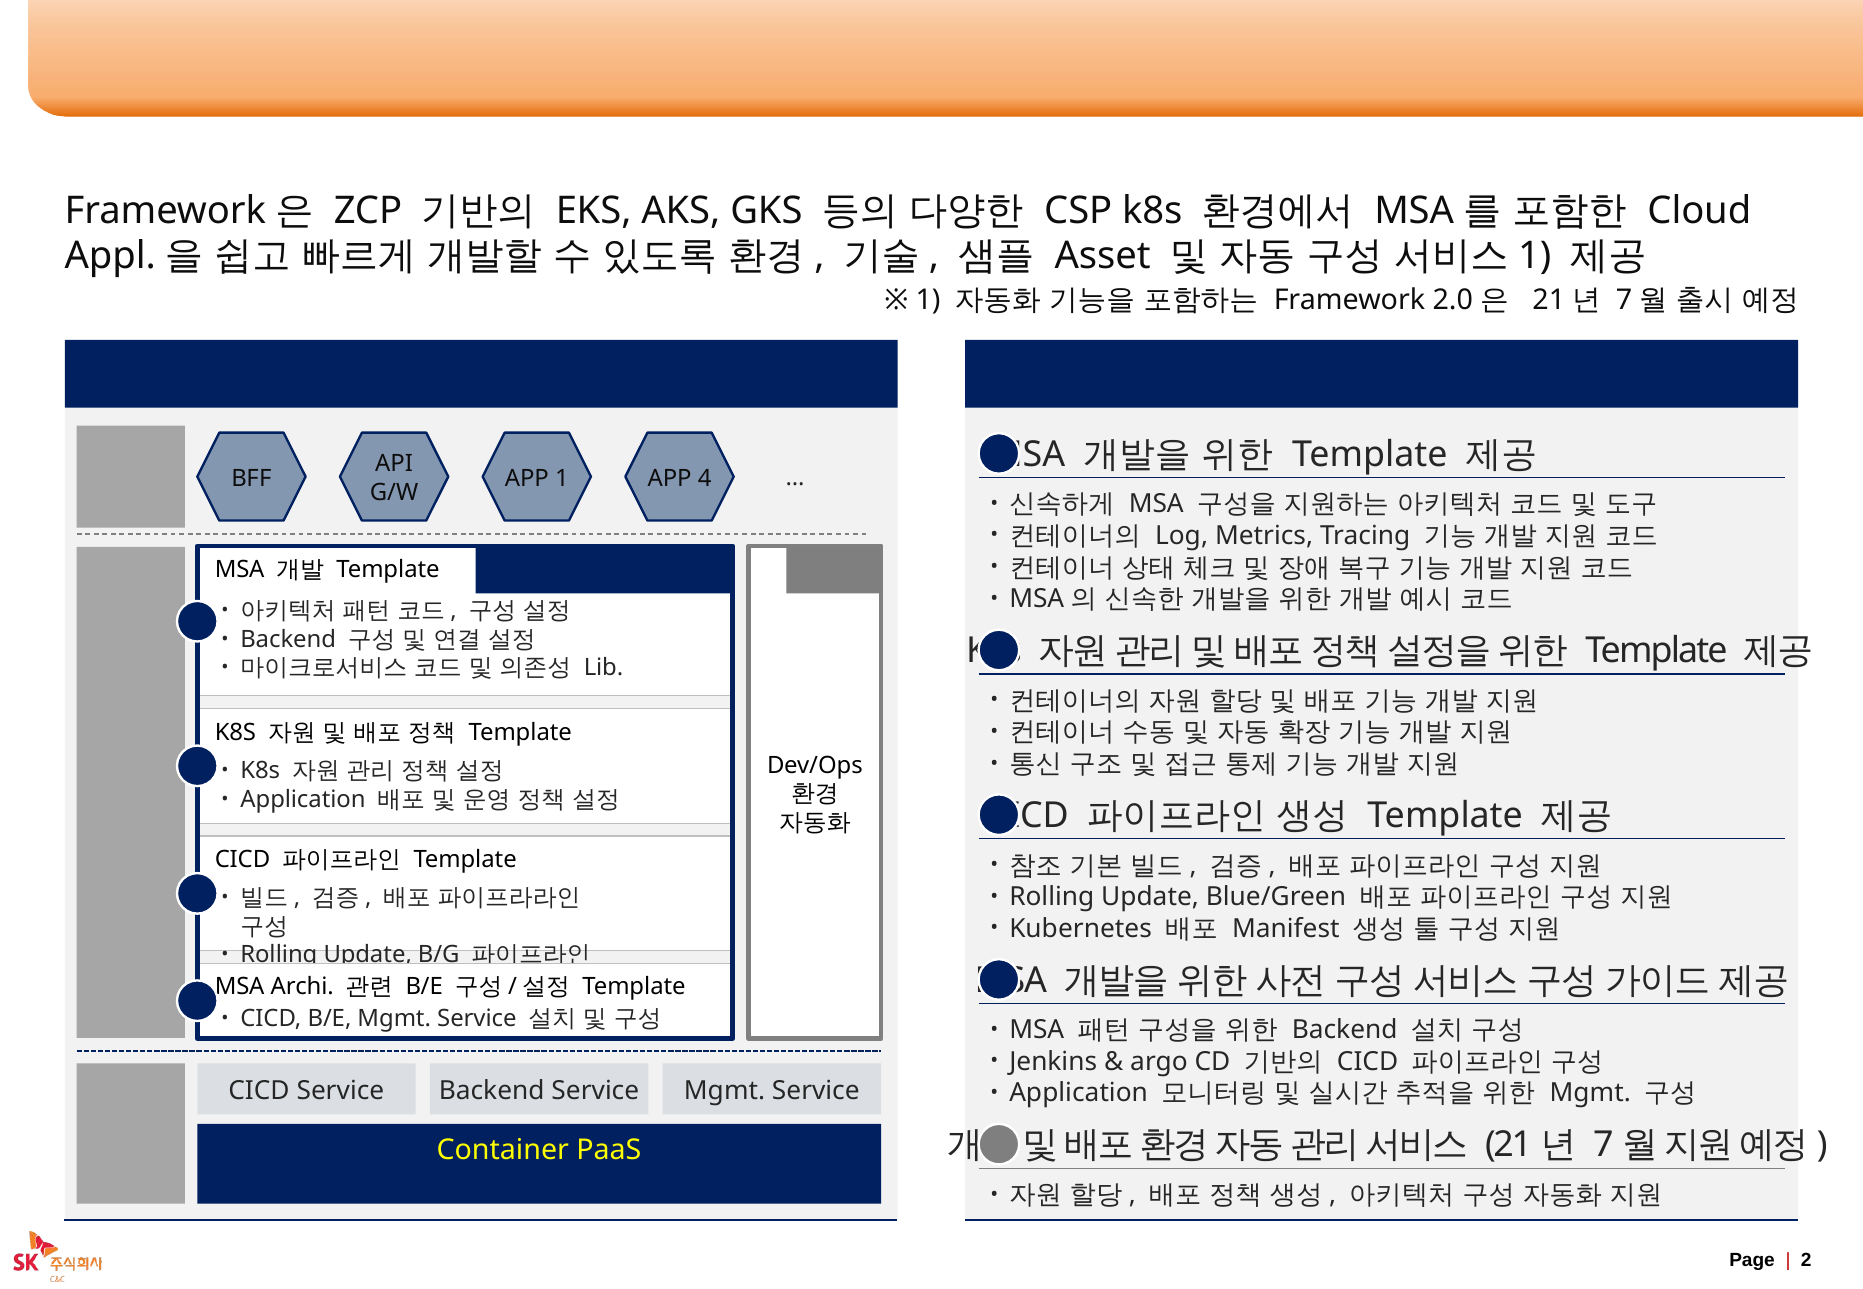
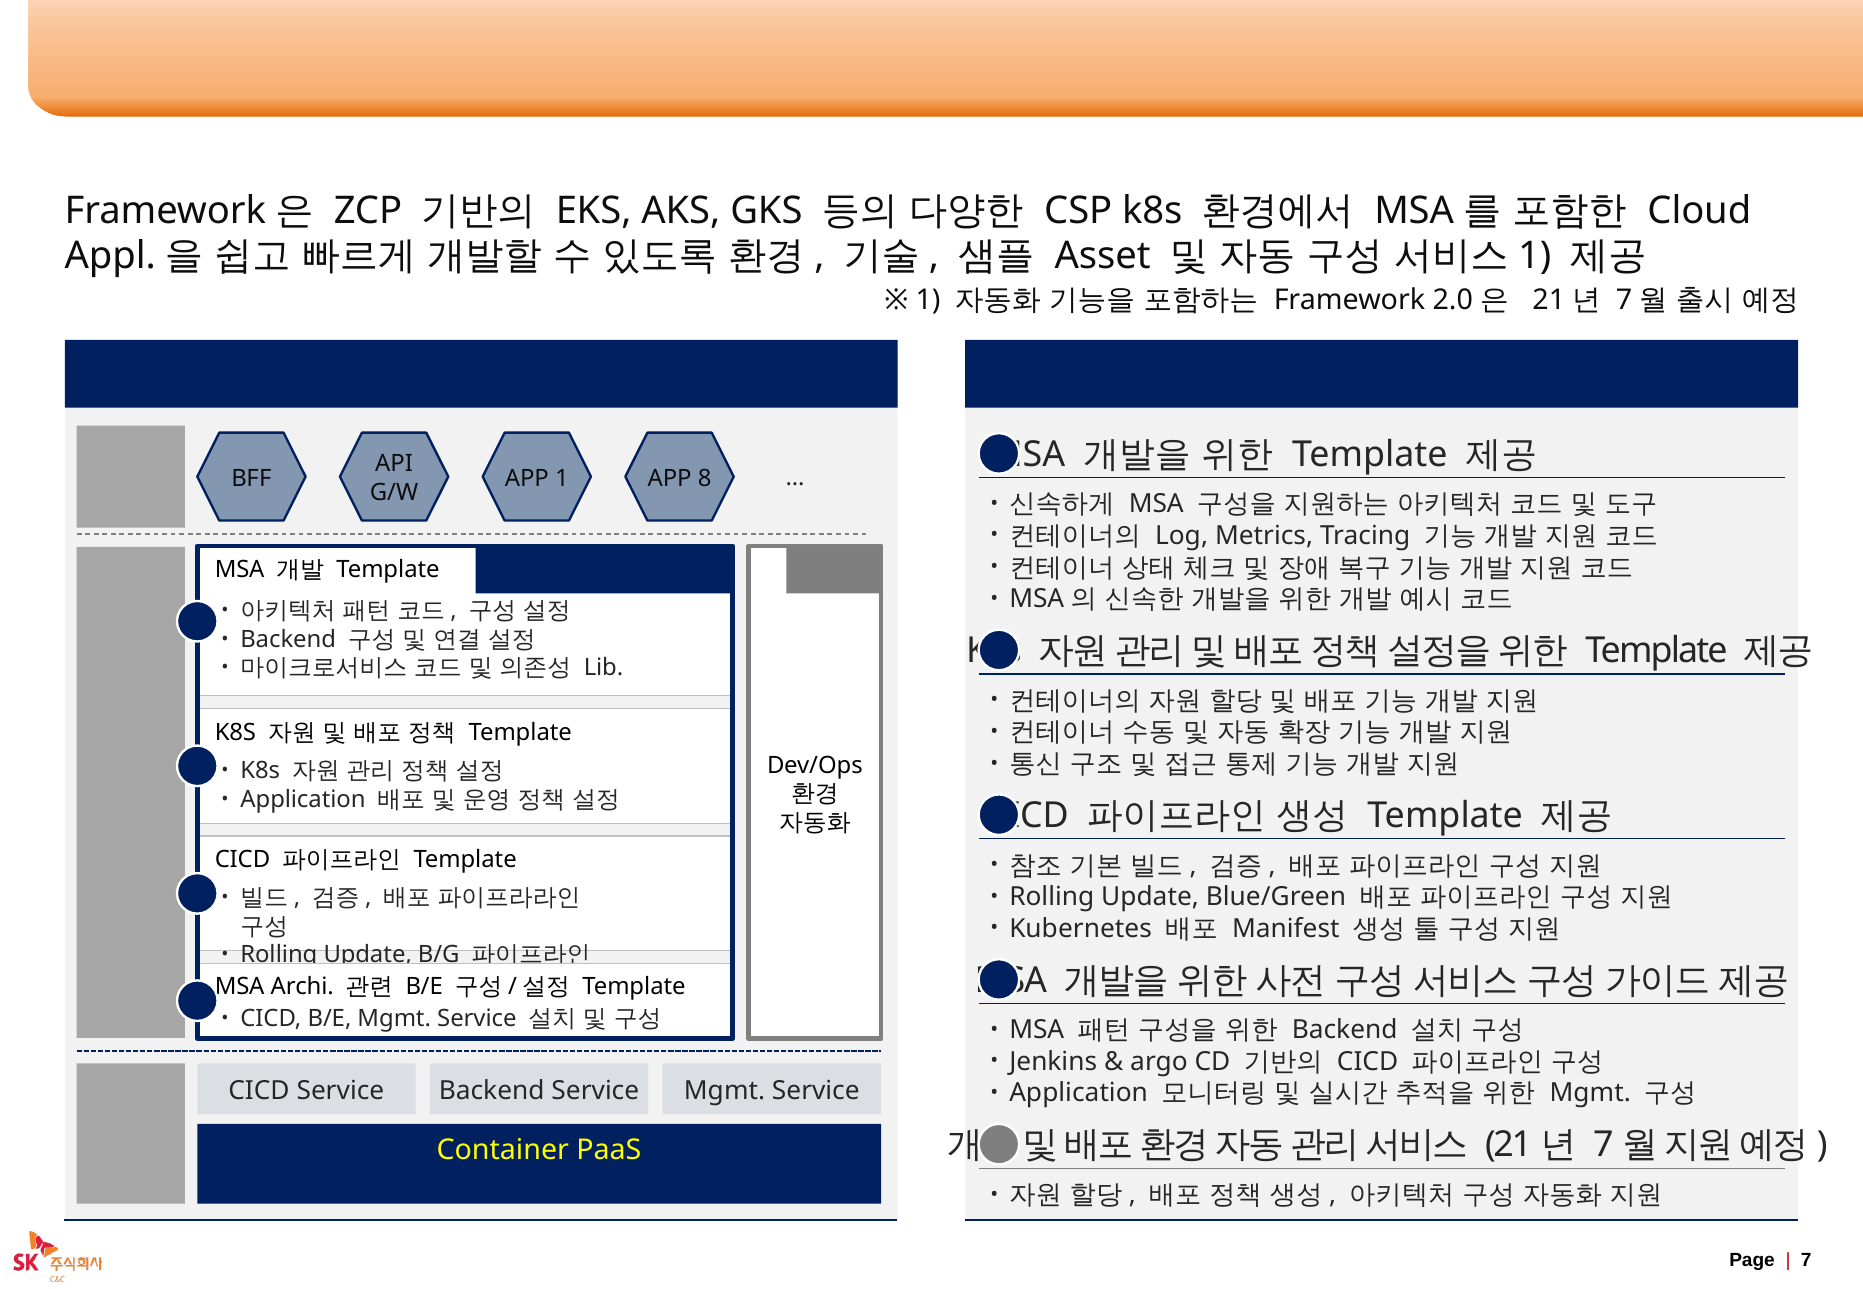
4: 4 -> 8 (705, 478)
2: 2 -> 7 (1806, 1261)
